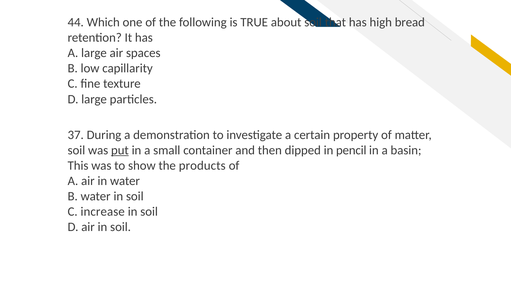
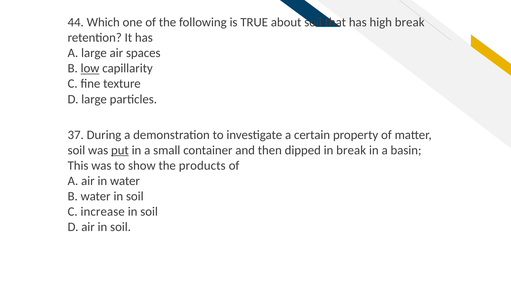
high bread: bread -> break (410, 22)
low underline: none -> present (90, 68)
in pencil: pencil -> break (351, 150)
